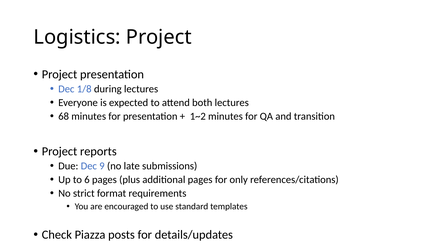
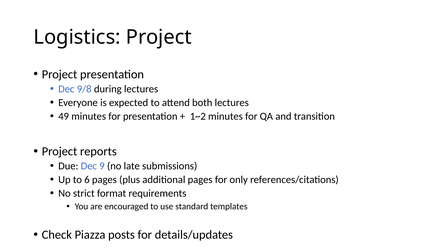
1/8: 1/8 -> 9/8 (84, 89)
68: 68 -> 49 (64, 116)
